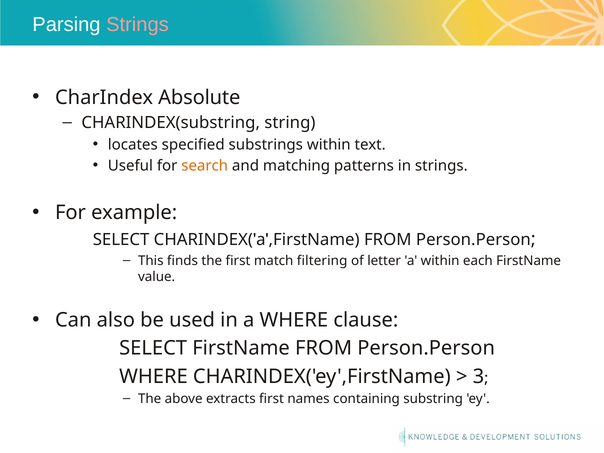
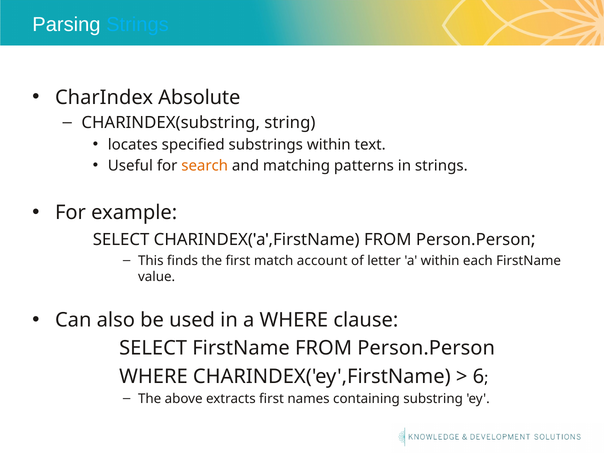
Strings colour: pink -> light blue (137, 24)
filtering: filtering -> account (322, 261)
3: 3 -> 6 (478, 377)
